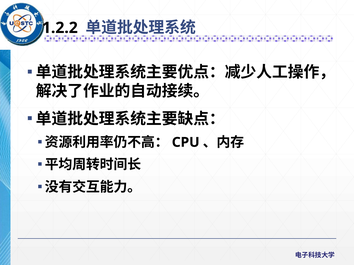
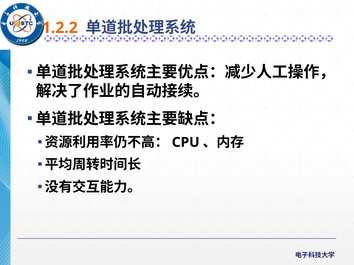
1.2.2 colour: black -> orange (60, 28)
